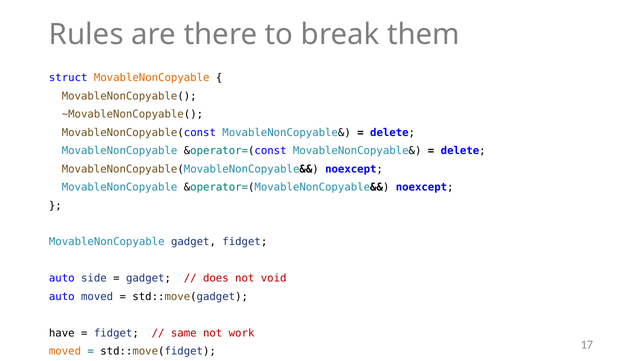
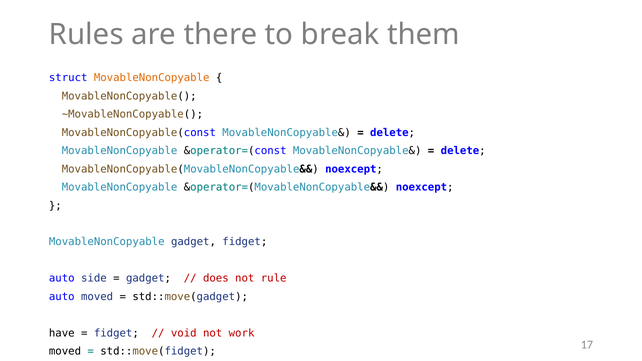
void: void -> rule (274, 279)
same: same -> void (184, 333)
moved colour: orange -> black (65, 351)
